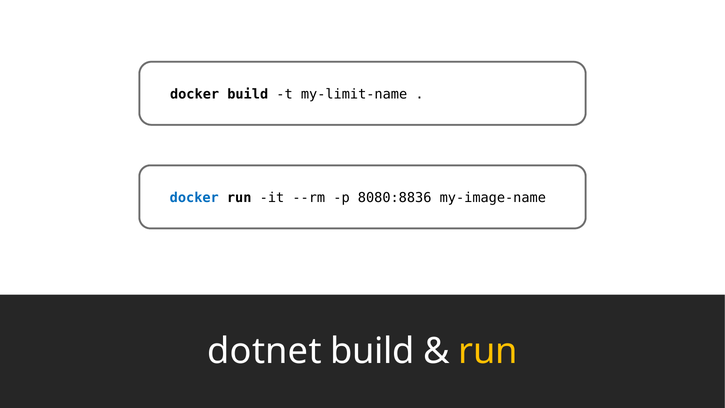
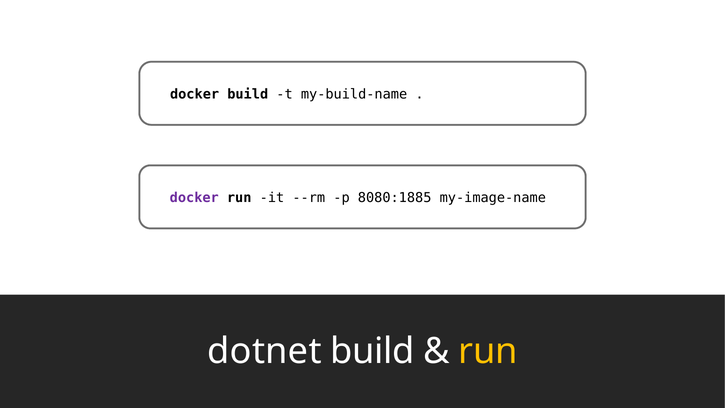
my-limit-name: my-limit-name -> my-build-name (354, 94)
docker colour: blue -> purple (194, 198)
8080:8836: 8080:8836 -> 8080:1885 (395, 198)
